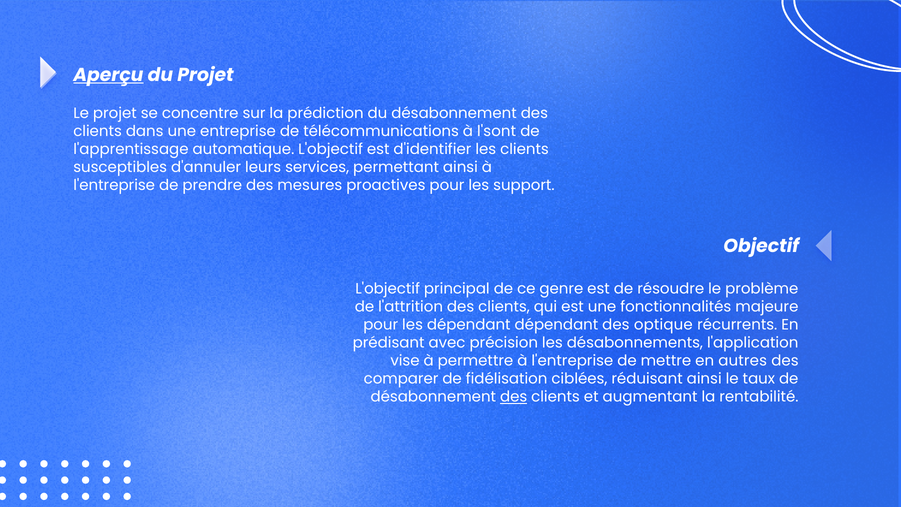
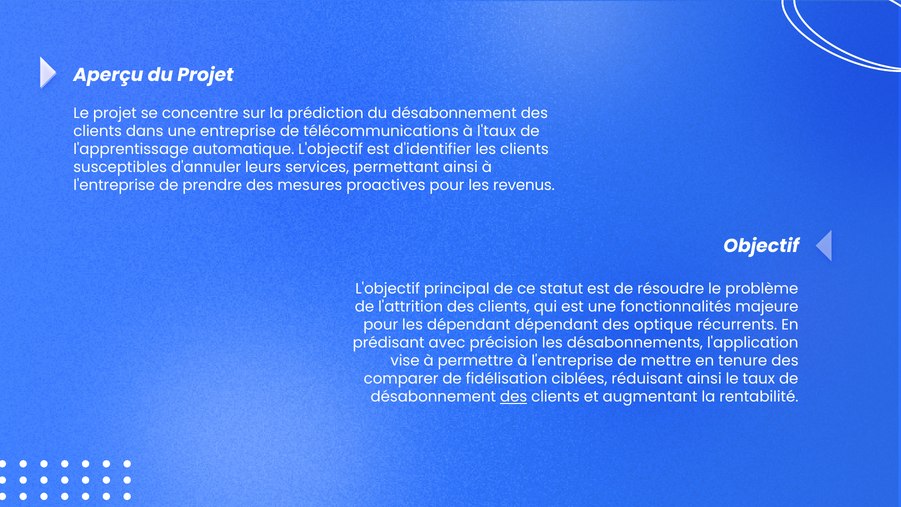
Aperçu underline: present -> none (108, 75)
l'sont: l'sont -> l'taux (497, 131)
support: support -> revenus (524, 185)
genre: genre -> statut (561, 289)
autres: autres -> tenure (743, 361)
